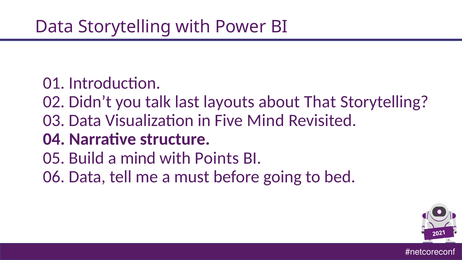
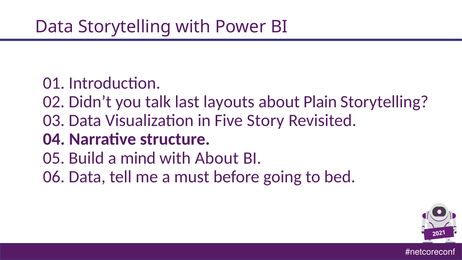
That: That -> Plain (320, 102)
Five Mind: Mind -> Story (266, 120)
with Points: Points -> About (217, 158)
